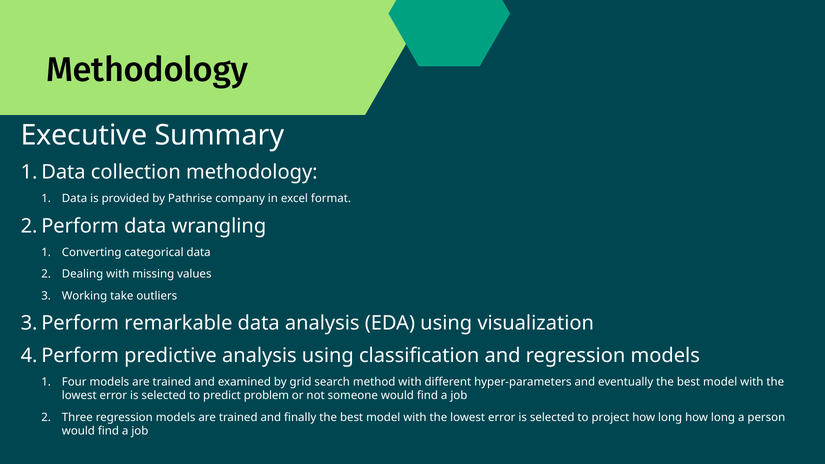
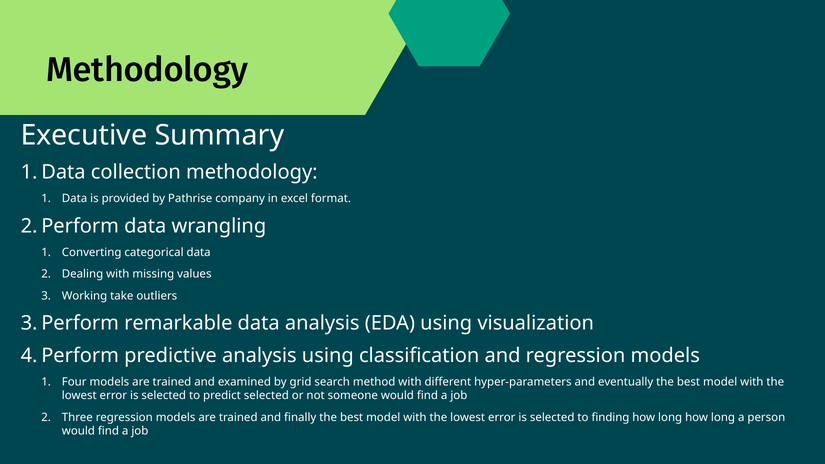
predict problem: problem -> selected (266, 396)
project: project -> finding (610, 417)
